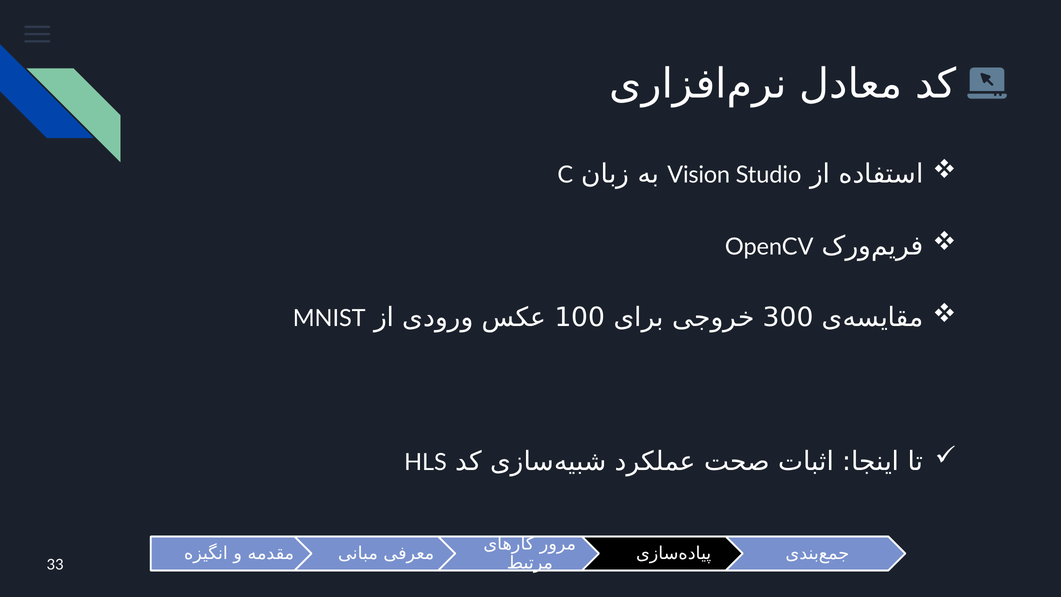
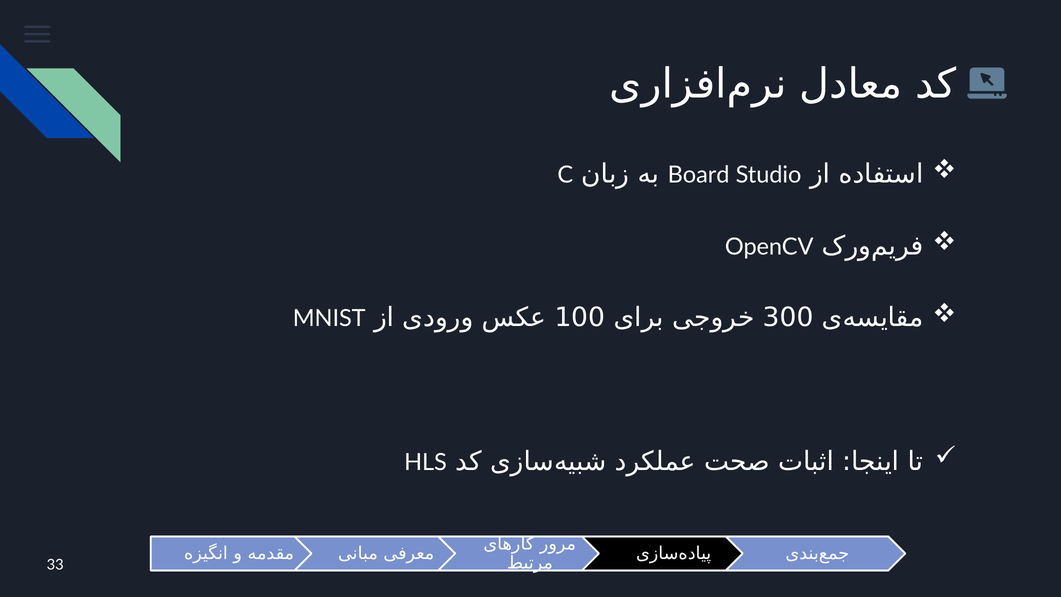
Vision: Vision -> Board (699, 175)
